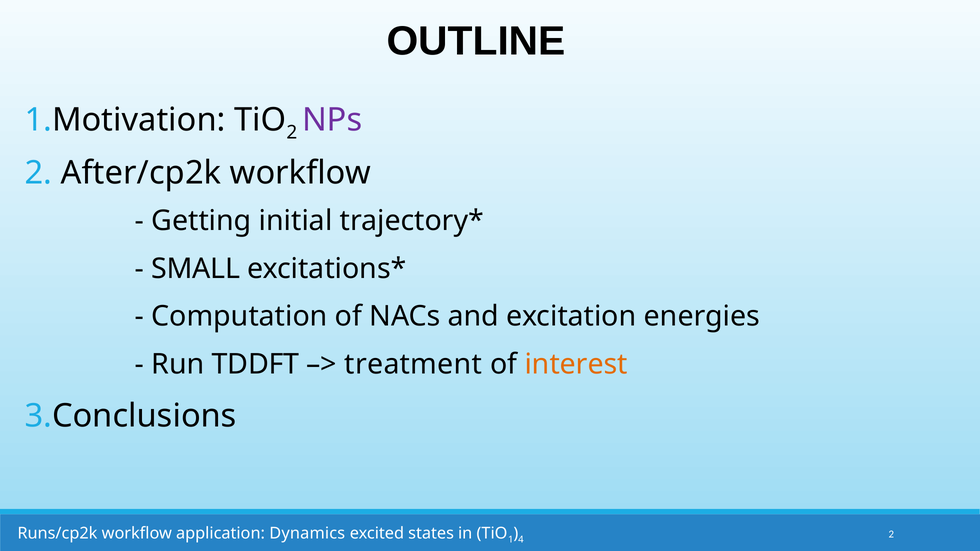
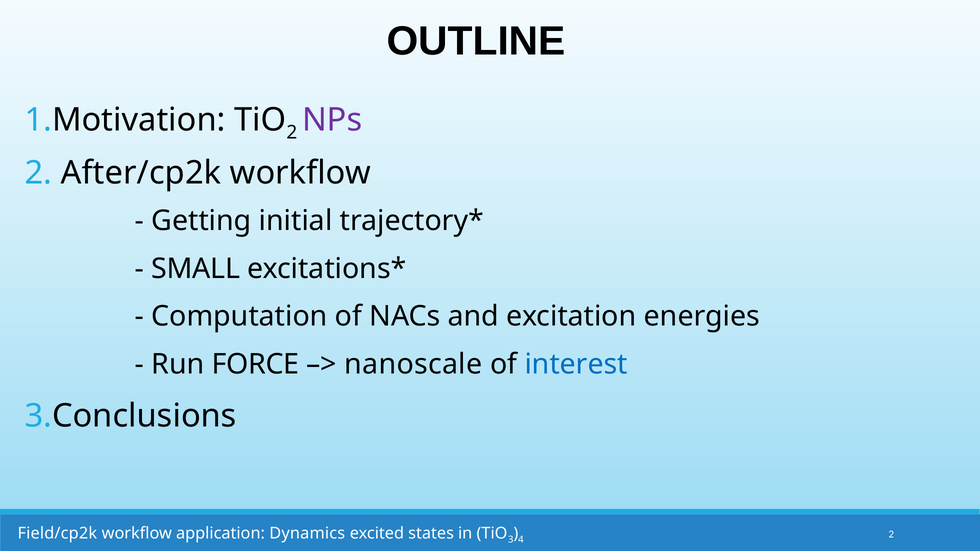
TDDFT: TDDFT -> FORCE (255, 364)
treatment: treatment -> nanoscale (413, 364)
interest colour: orange -> blue (576, 364)
Runs/cp2k: Runs/cp2k -> Field/cp2k (57, 534)
1: 1 -> 3 (511, 540)
